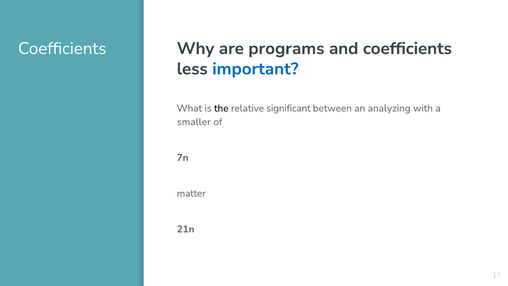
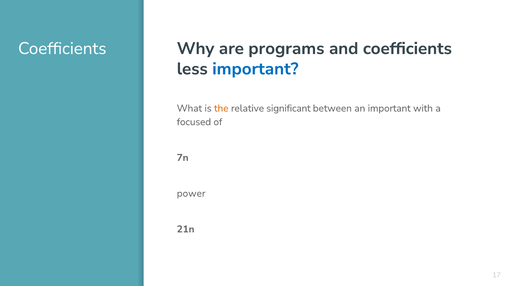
the colour: black -> orange (221, 108)
an analyzing: analyzing -> important (389, 108)
smaller: smaller -> focused (194, 122)
matter: matter -> power (191, 193)
